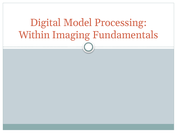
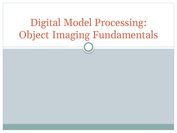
Within: Within -> Object (34, 35)
